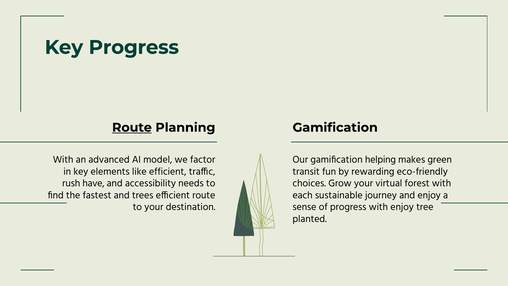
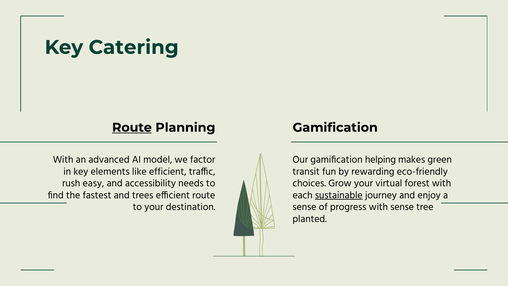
Key Progress: Progress -> Catering (134, 47)
have: have -> easy (93, 183)
sustainable underline: none -> present (339, 195)
with enjoy: enjoy -> sense (402, 207)
